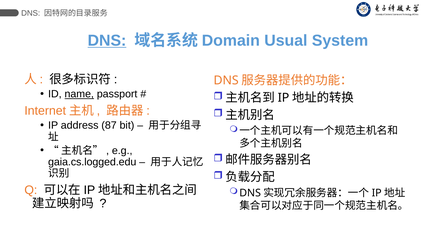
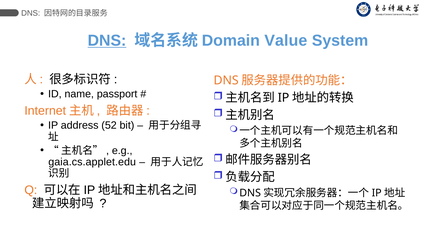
Usual: Usual -> Value (286, 41)
name underline: present -> none (79, 94)
87: 87 -> 52 (109, 125)
gaia.cs.logged.edu: gaia.cs.logged.edu -> gaia.cs.applet.edu (92, 162)
